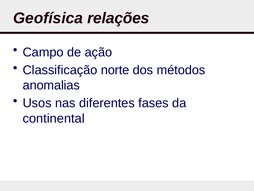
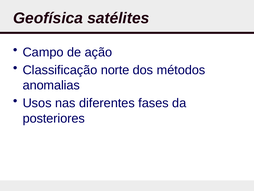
relações: relações -> satélites (118, 18)
continental: continental -> posteriores (54, 118)
